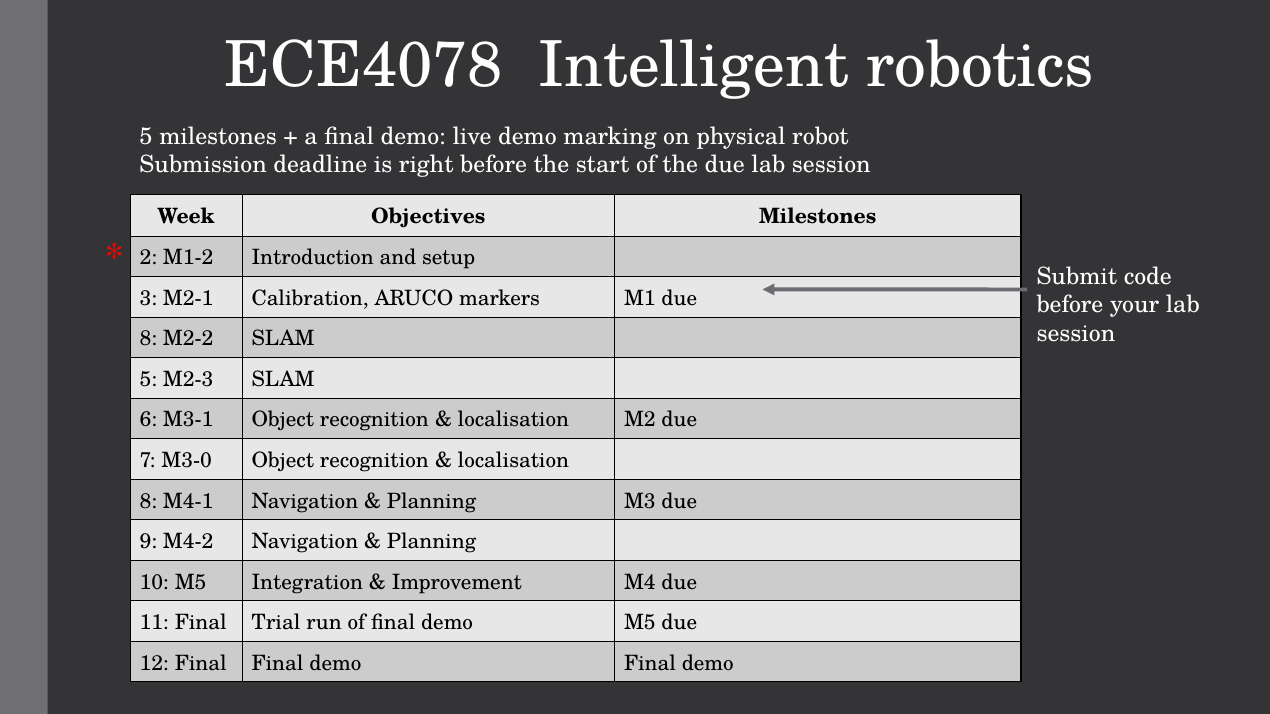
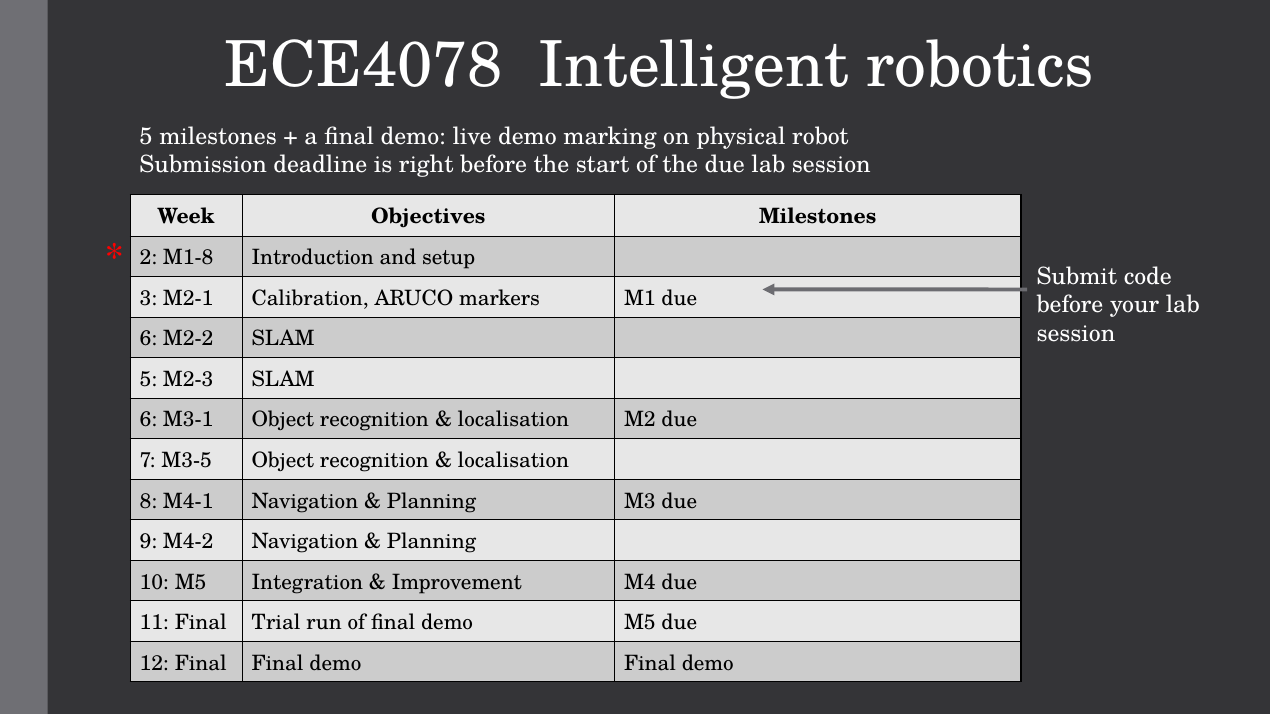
M1-2: M1-2 -> M1-8 (188, 258)
8: 8 -> 6 (148, 339)
M3-0: M3-0 -> M3-5 (187, 461)
